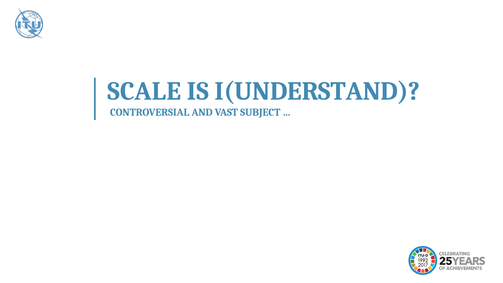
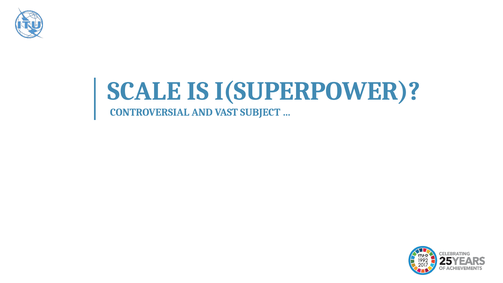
I(UNDERSTAND: I(UNDERSTAND -> I(SUPERPOWER (317, 91)
